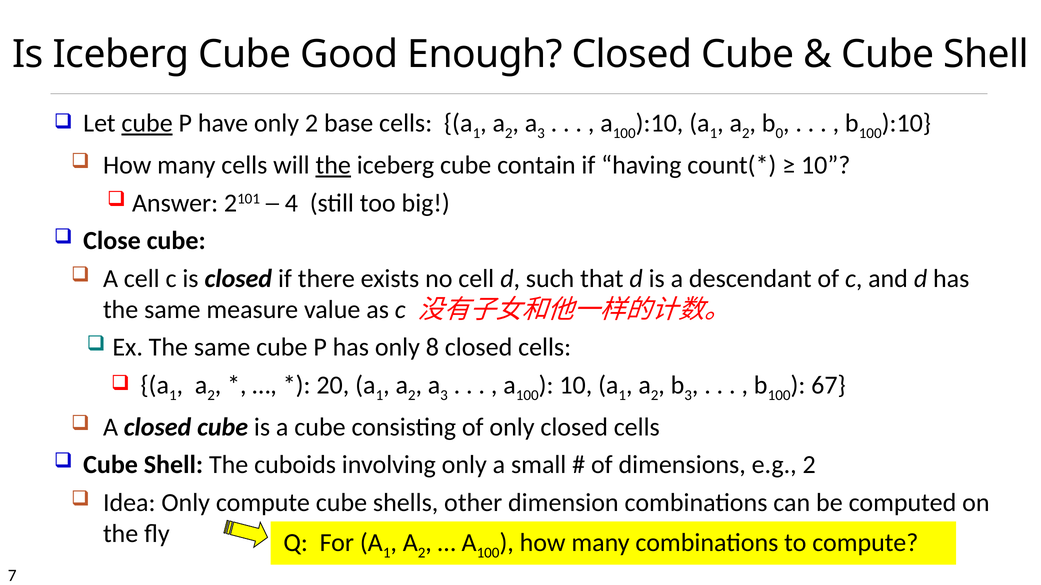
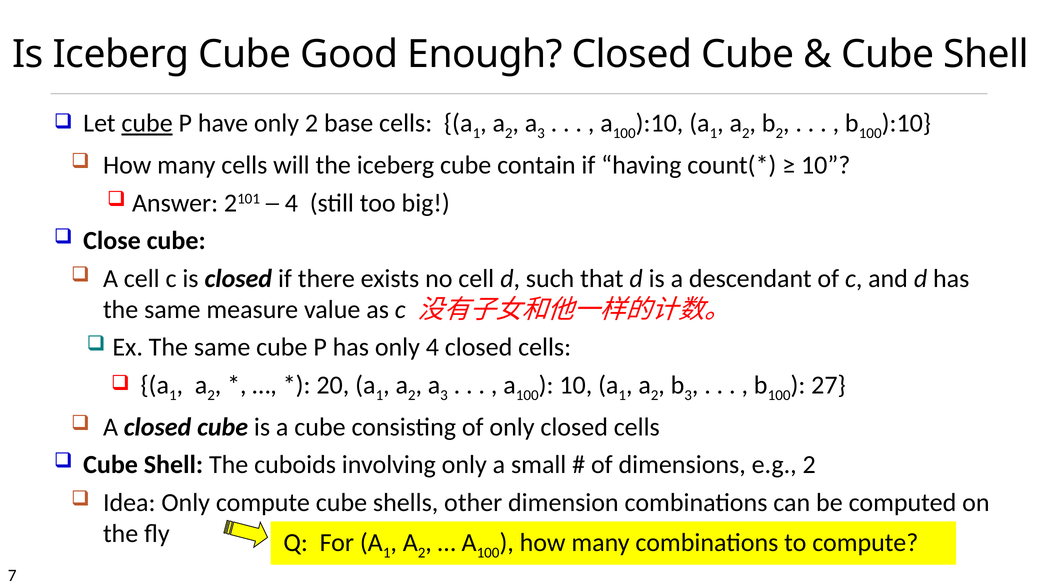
0: 0 -> 2 (779, 134)
the underline: present -> none (333, 165)
only 8: 8 -> 4 (432, 348)
67: 67 -> 27 (829, 385)
